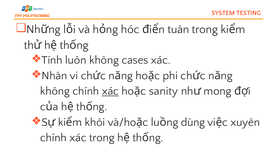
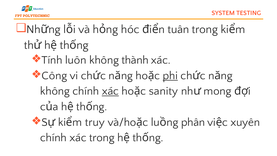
cases: cases -> thành (135, 60)
Nhân: Nhân -> Công (54, 75)
phi underline: none -> present (170, 75)
khôi: khôi -> truy (95, 122)
dùng: dùng -> phân (193, 122)
